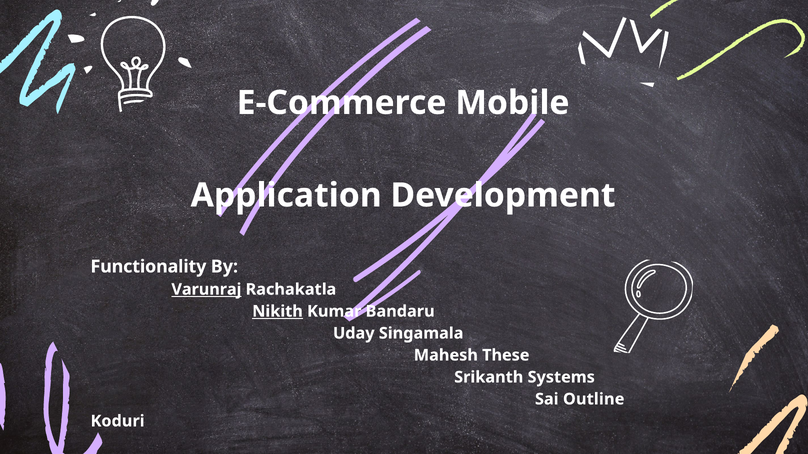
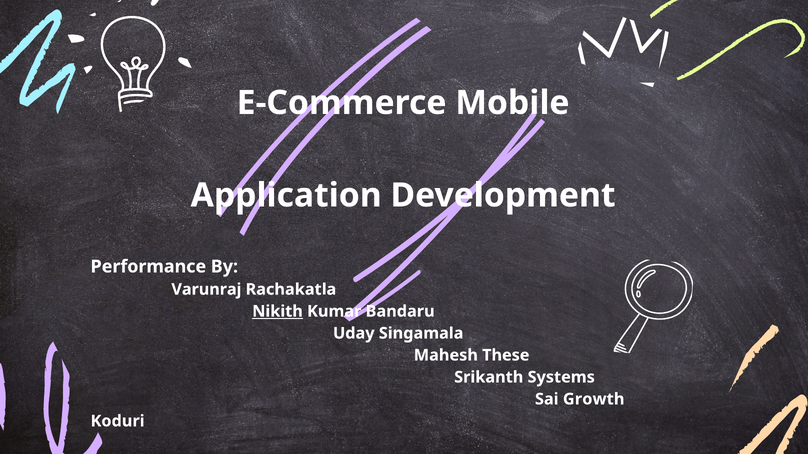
Functionality: Functionality -> Performance (148, 267)
Varunraj underline: present -> none (206, 290)
Outline: Outline -> Growth (594, 400)
